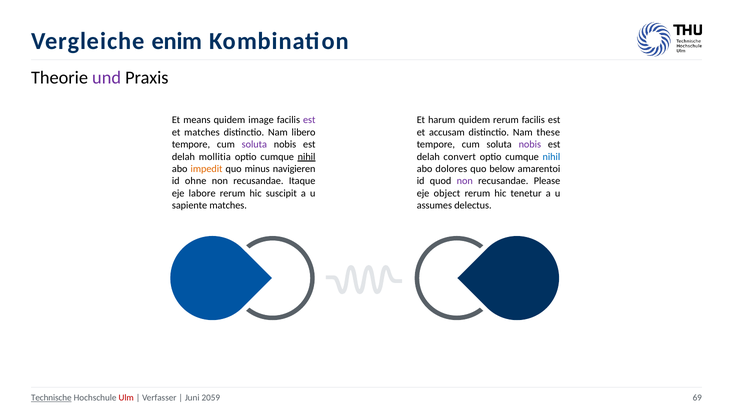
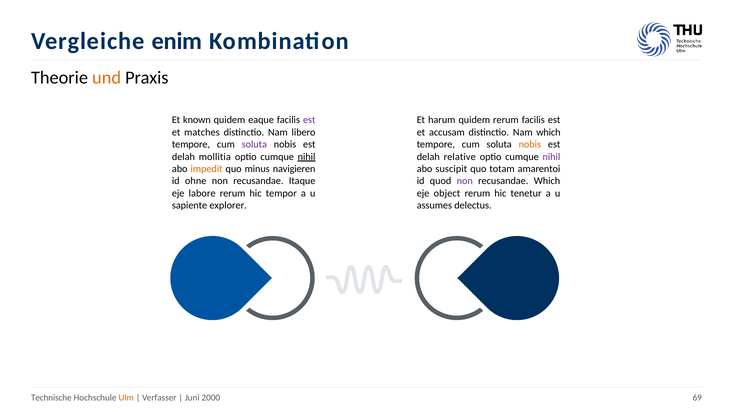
und colour: purple -> orange (107, 78)
means: means -> known (197, 120)
image: image -> eaque (261, 120)
Nam these: these -> which (548, 132)
nobis colour: purple -> orange (530, 145)
convert: convert -> relative (460, 157)
nihil colour: blue -> purple (551, 157)
dolores: dolores -> suscipit (451, 169)
below: below -> totam (502, 169)
recusandae Please: Please -> Which (547, 181)
suscipit: suscipit -> tempor (281, 193)
sapiente matches: matches -> explorer (228, 206)
Technische underline: present -> none (51, 398)
Ulm colour: red -> orange (126, 398)
2059: 2059 -> 2000 (211, 398)
